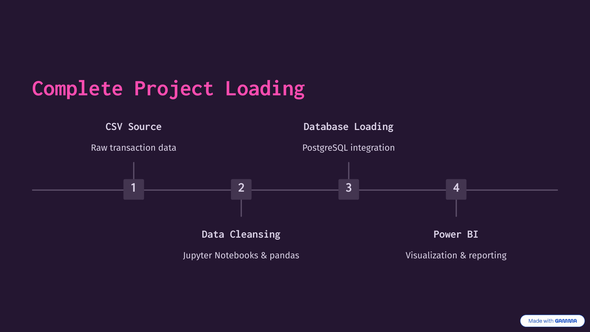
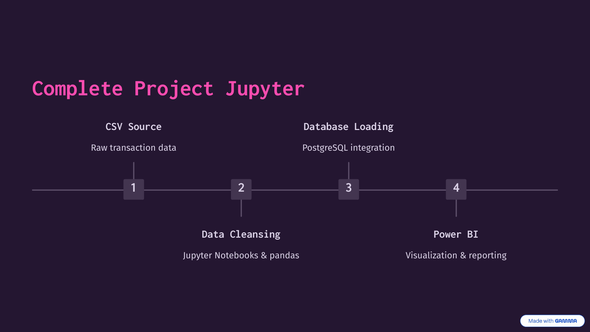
Project Loading: Loading -> Jupyter (266, 88)
